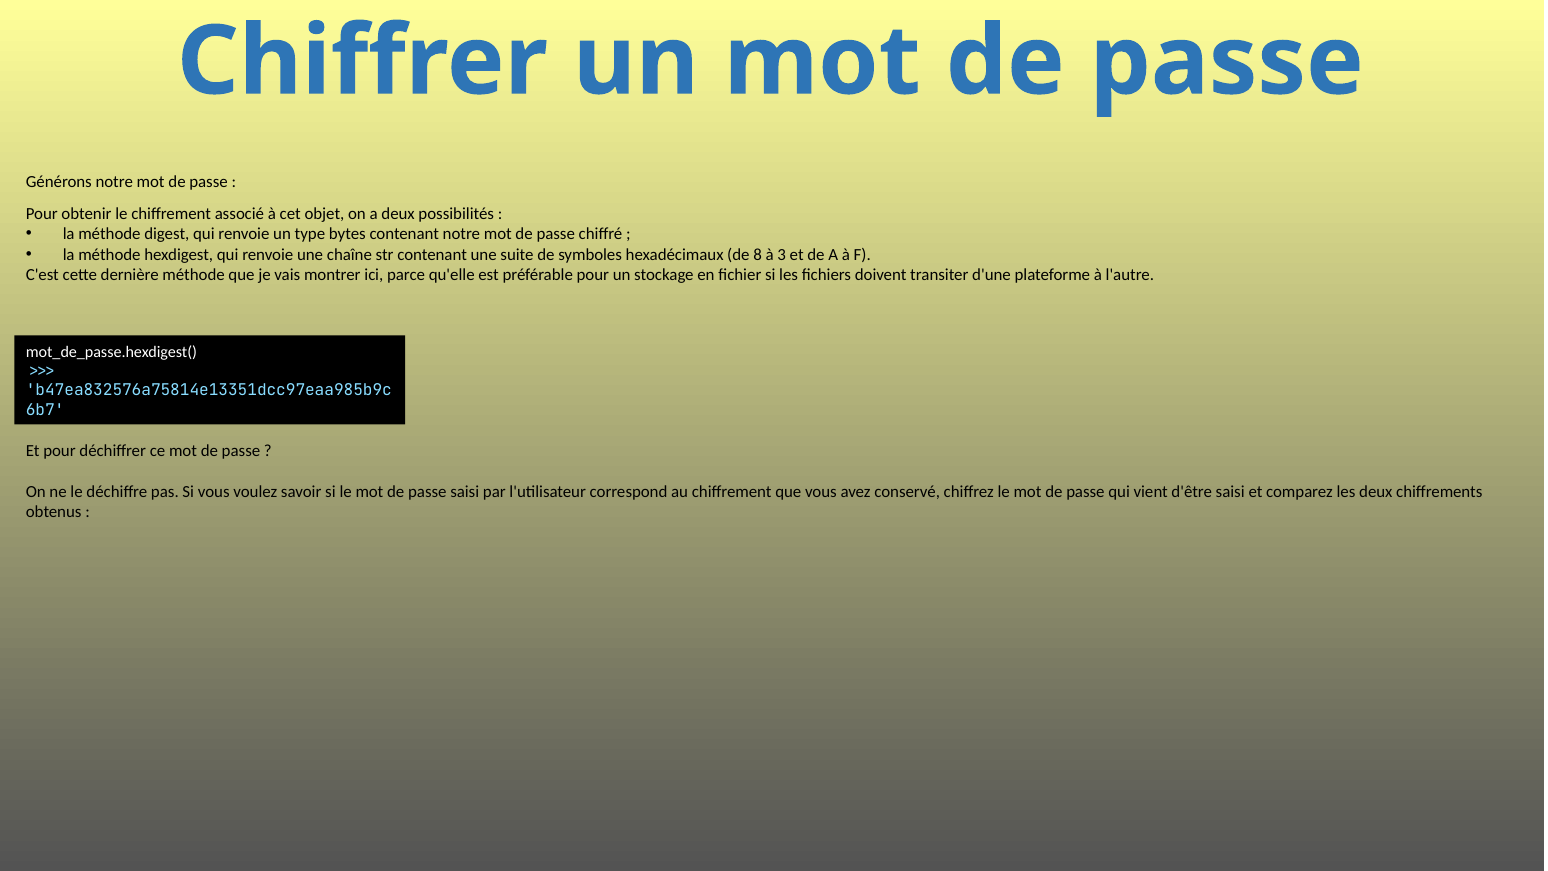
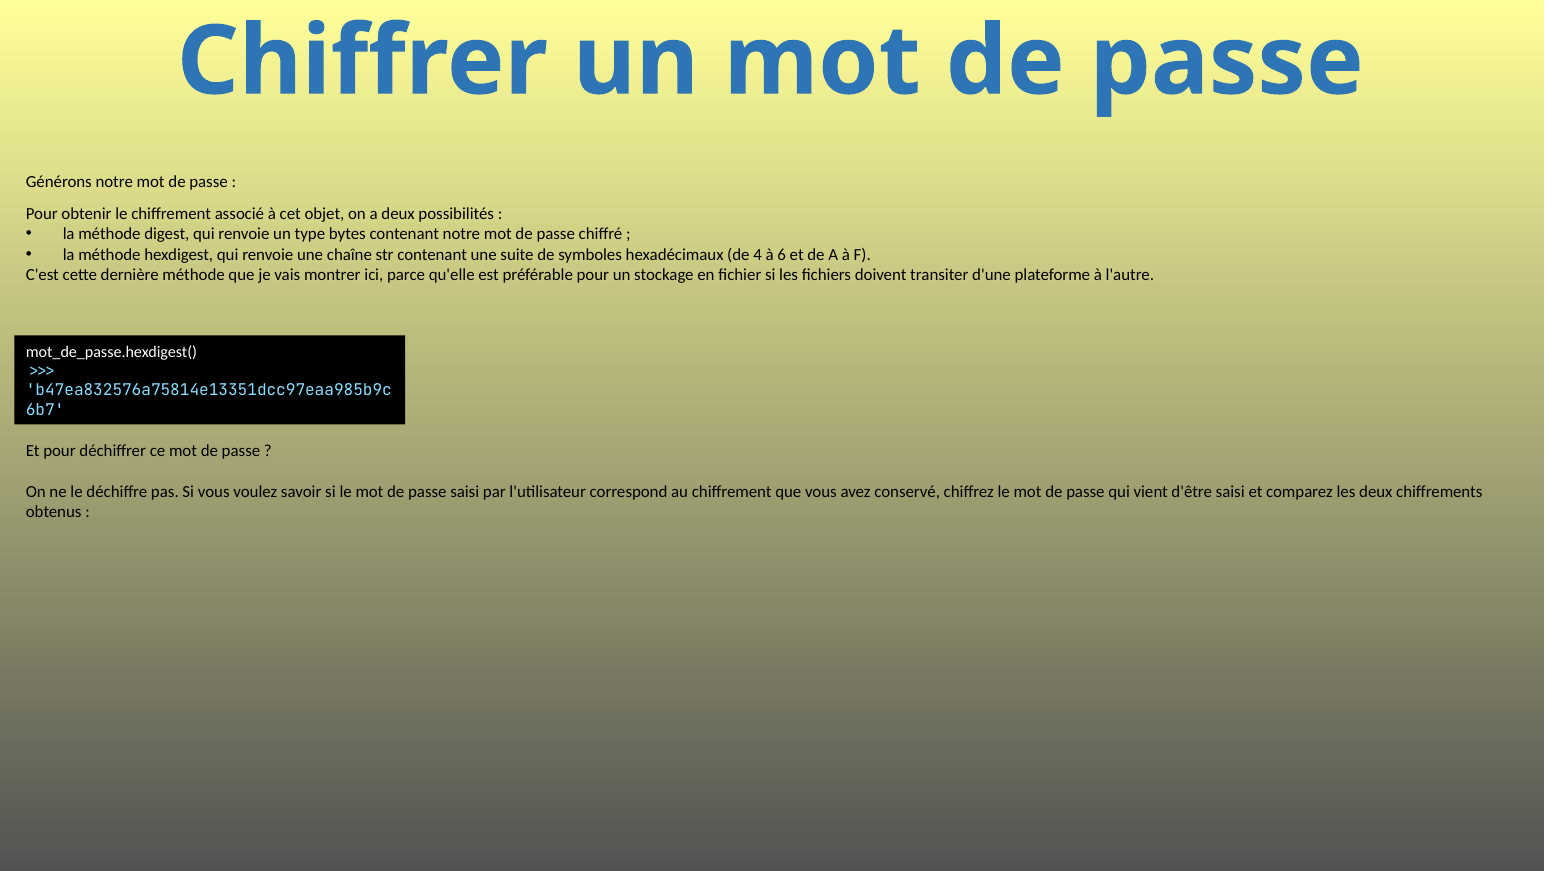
8: 8 -> 4 (758, 255)
3: 3 -> 6 (782, 255)
